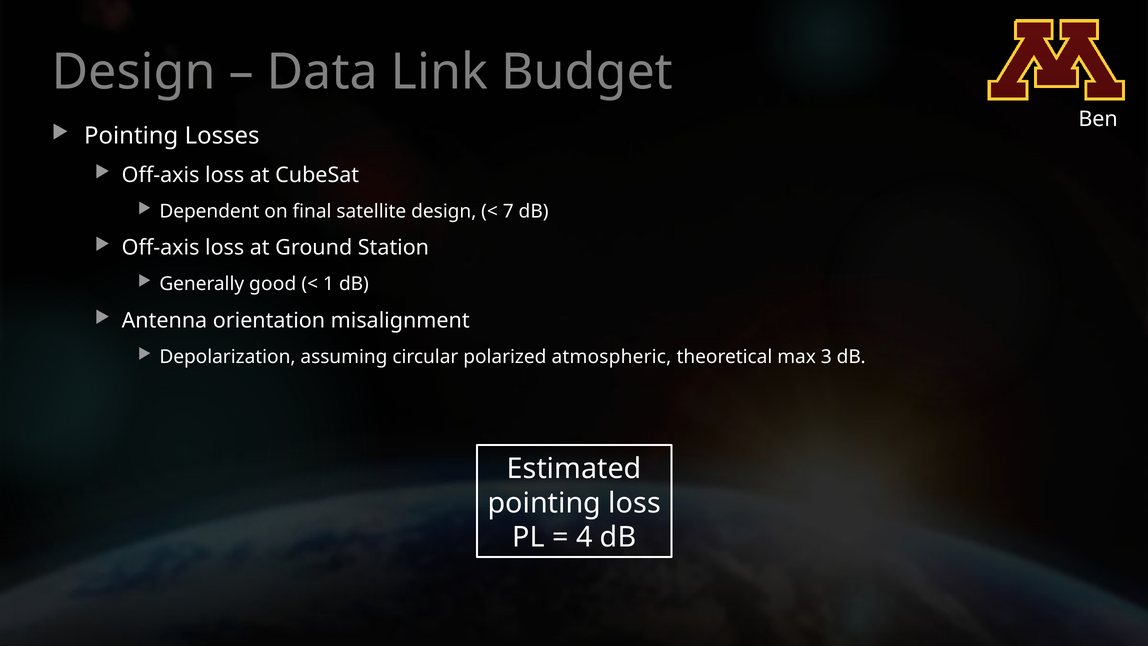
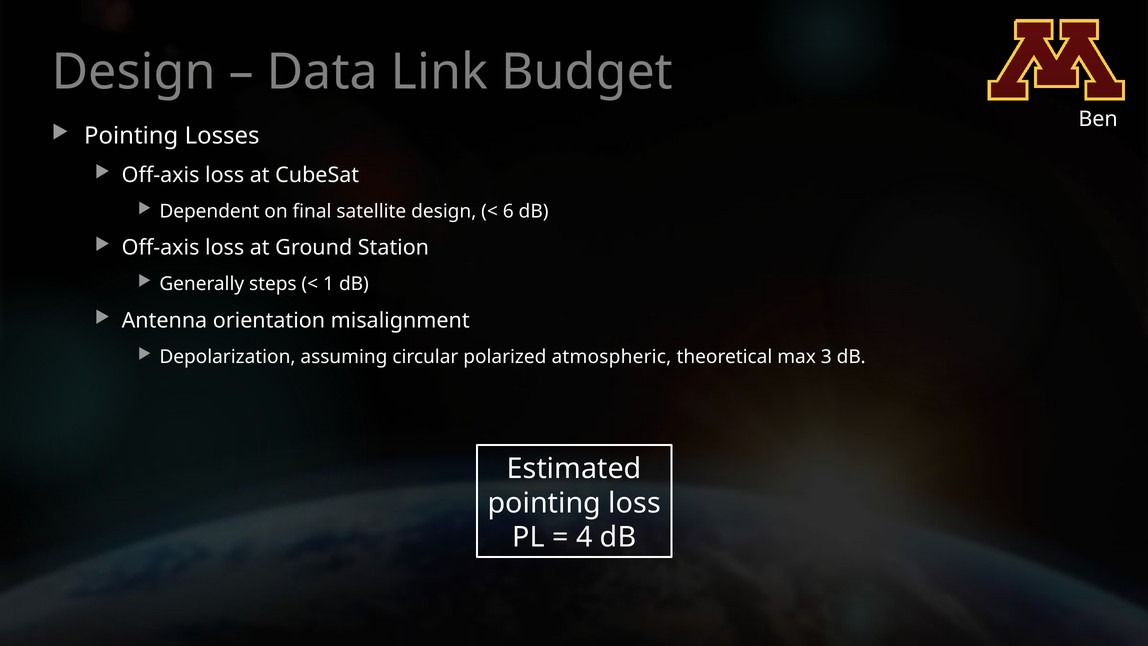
7: 7 -> 6 (508, 211)
good: good -> steps (273, 284)
